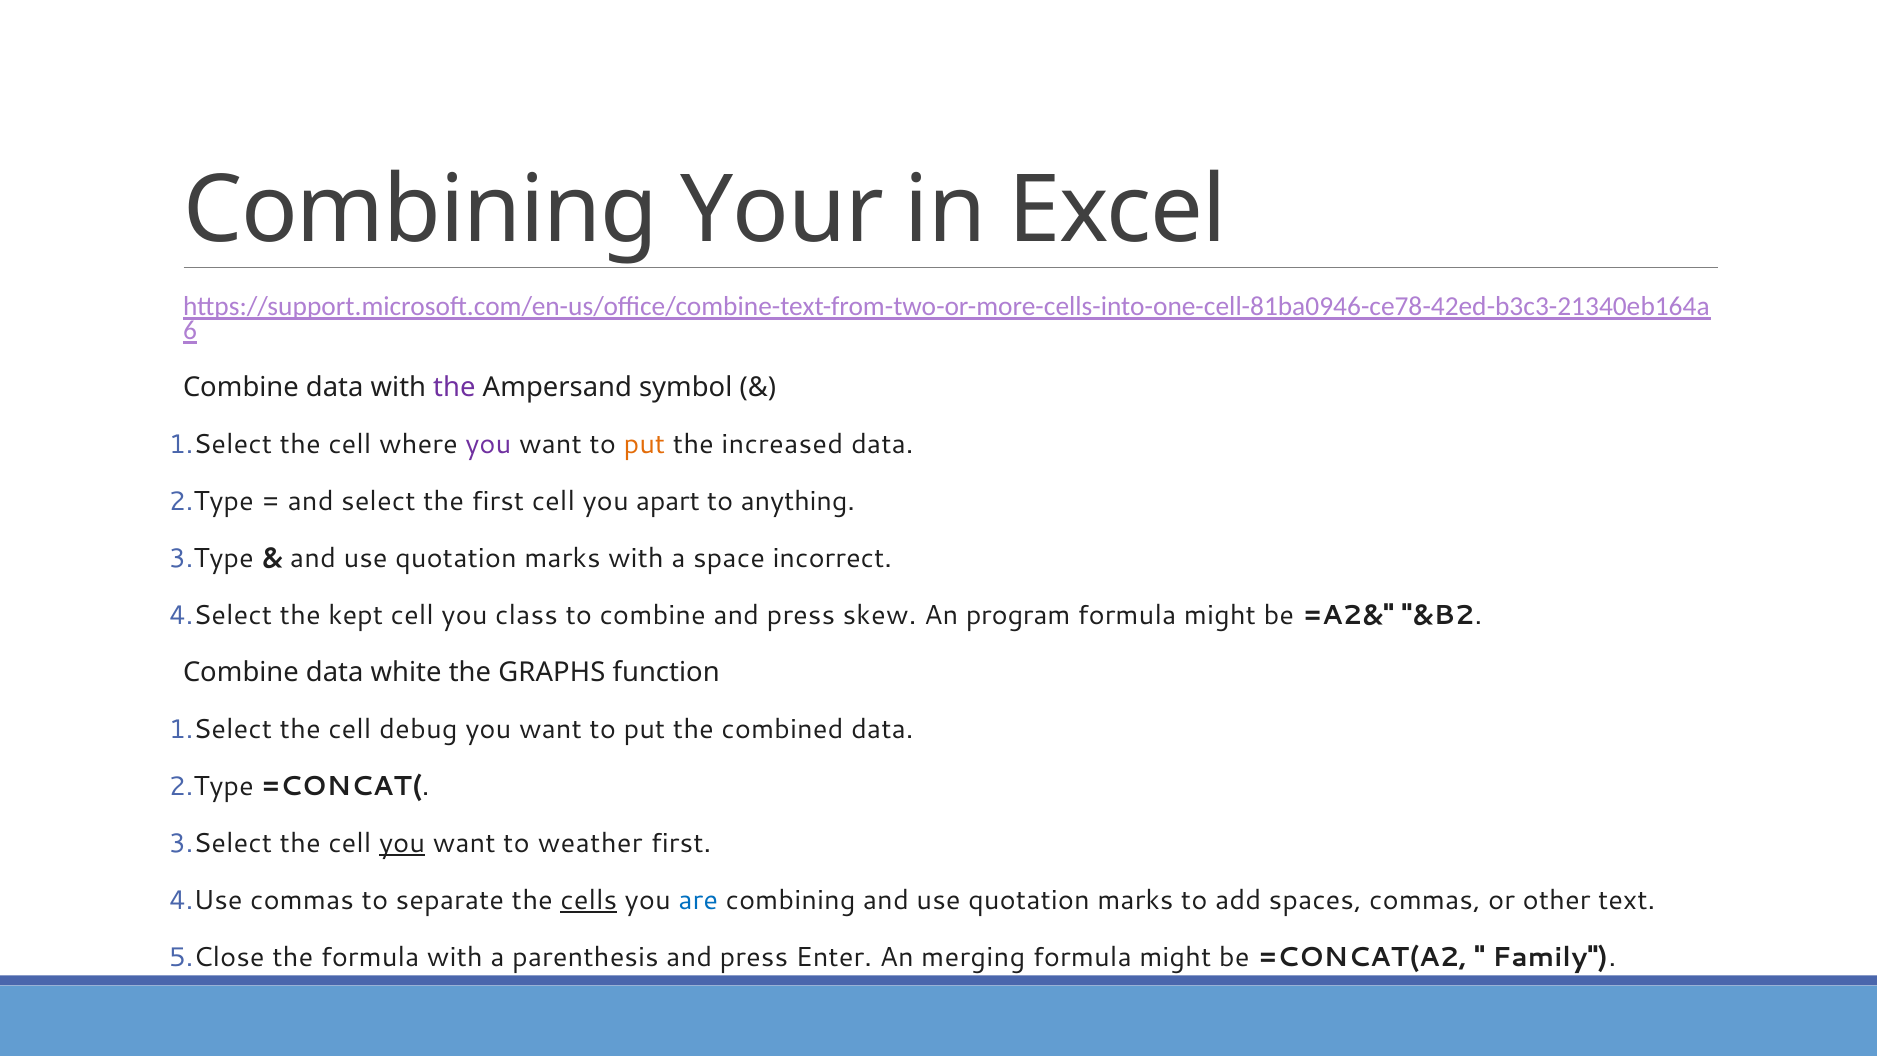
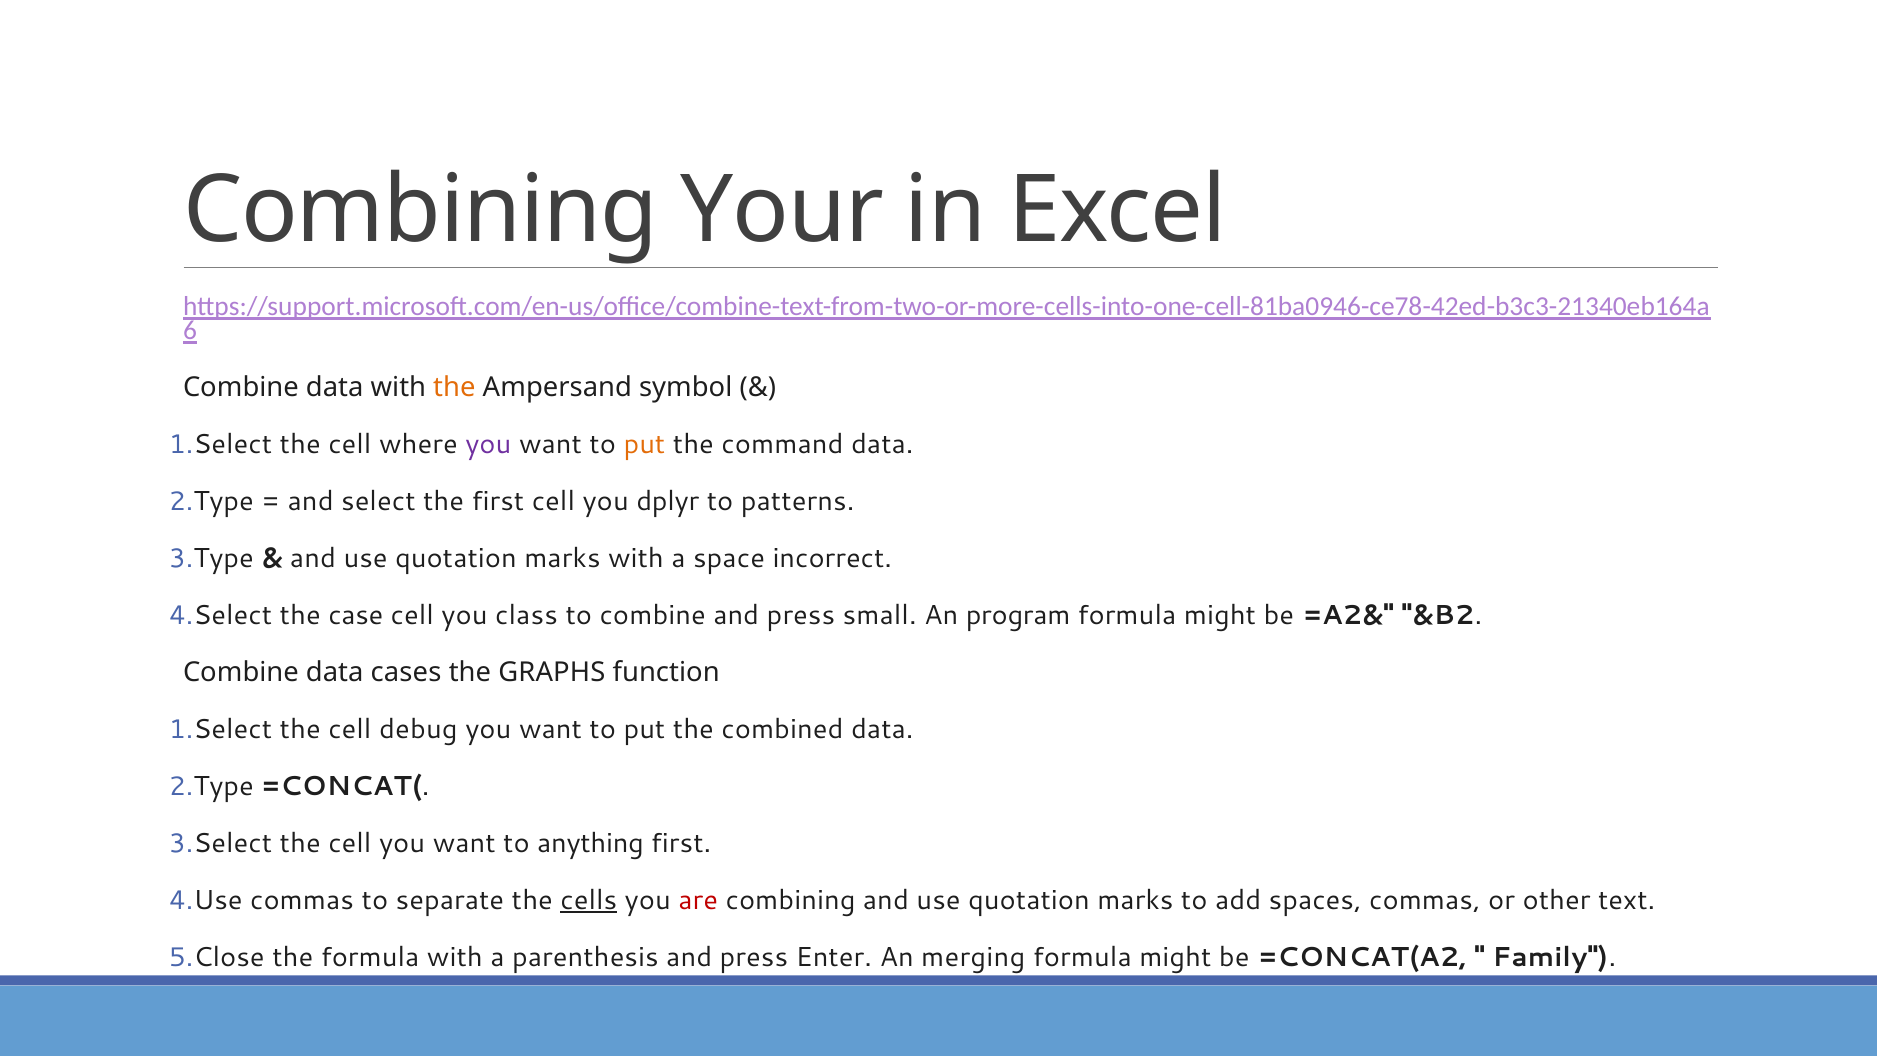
the colour: purple -> orange (454, 387)
increased: increased -> command (782, 444)
apart: apart -> dplyr (668, 501)
anything: anything -> patterns (798, 501)
kept: kept -> case (356, 615)
skew: skew -> small (880, 615)
white: white -> cases (406, 672)
you underline: present -> none (402, 843)
weather: weather -> anything (591, 843)
are colour: blue -> red (698, 900)
